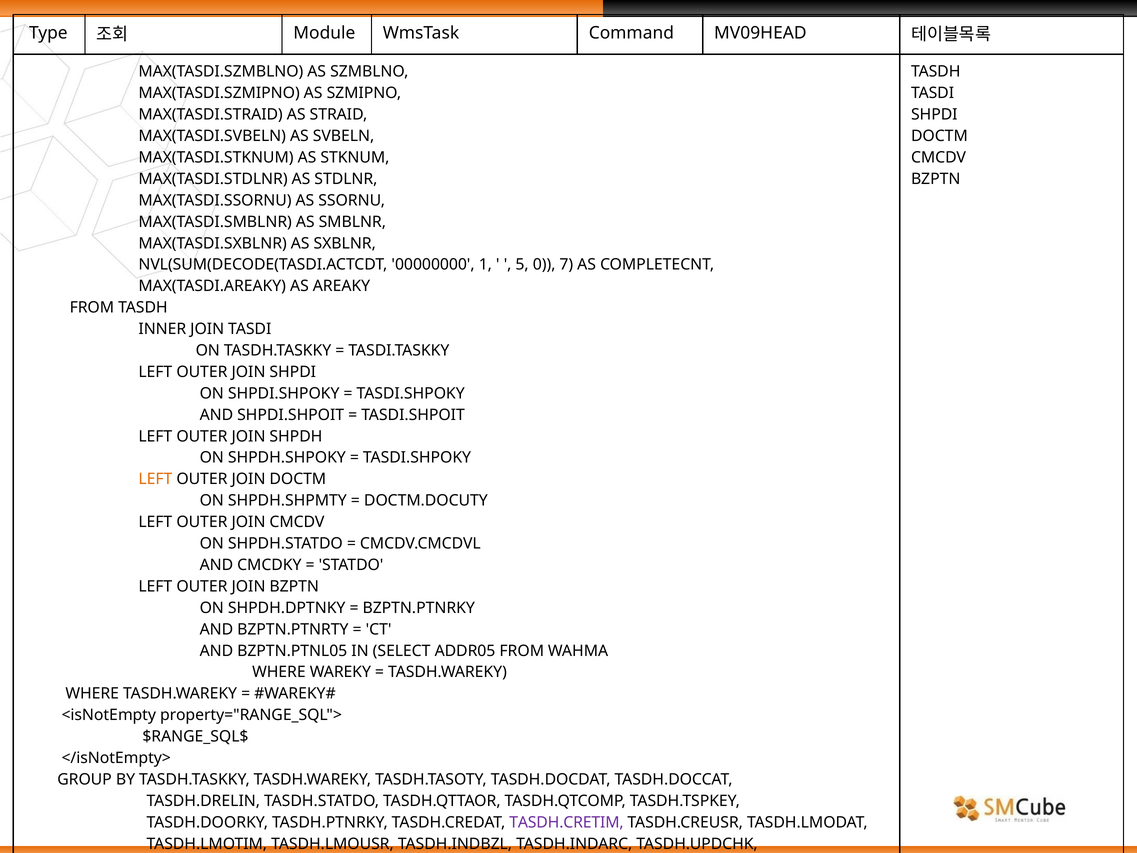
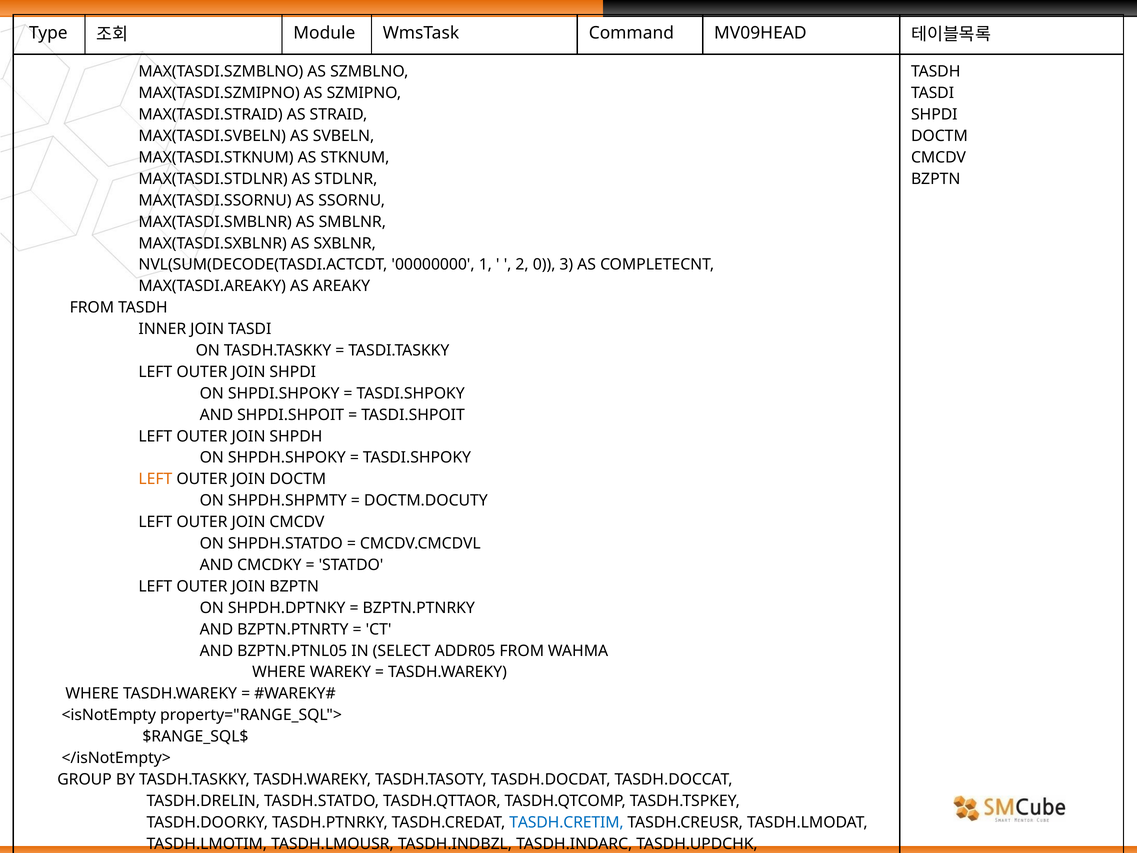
5: 5 -> 2 (522, 265)
7: 7 -> 3 (566, 265)
TASDH.CRETIM colour: purple -> blue (566, 822)
